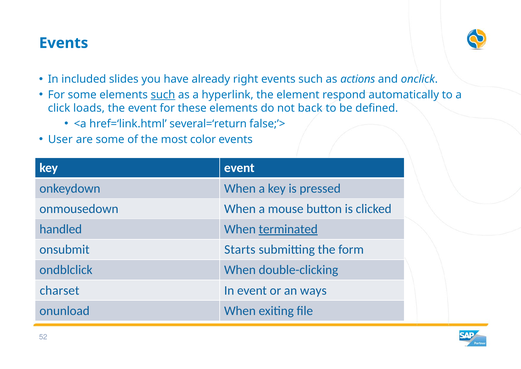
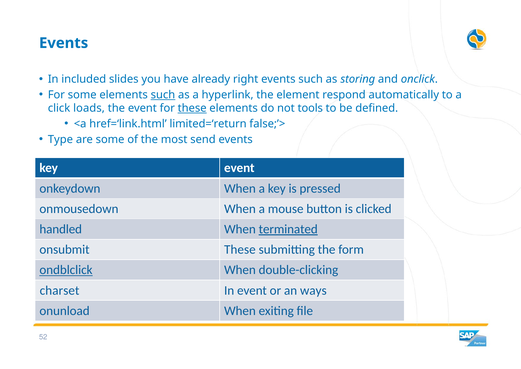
actions: actions -> storing (358, 79)
these underline: none -> present (192, 108)
back: back -> tools (310, 108)
several=‘return: several=‘return -> limited=‘return (208, 124)
User: User -> Type (60, 139)
color: color -> send (203, 139)
onsubmit Starts: Starts -> These (240, 249)
ondblclick underline: none -> present (66, 270)
